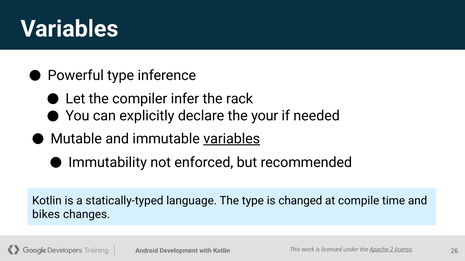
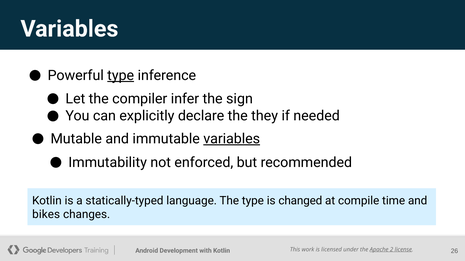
type underline: none -> present (121, 76)
rack: rack -> sign (239, 99)
your: your -> they (265, 116)
